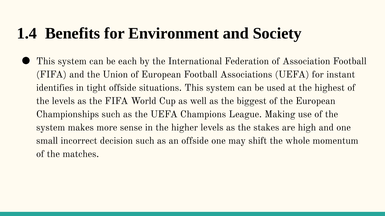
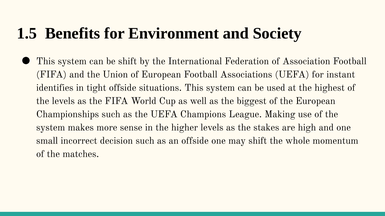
1.4: 1.4 -> 1.5 (27, 33)
be each: each -> shift (128, 61)
